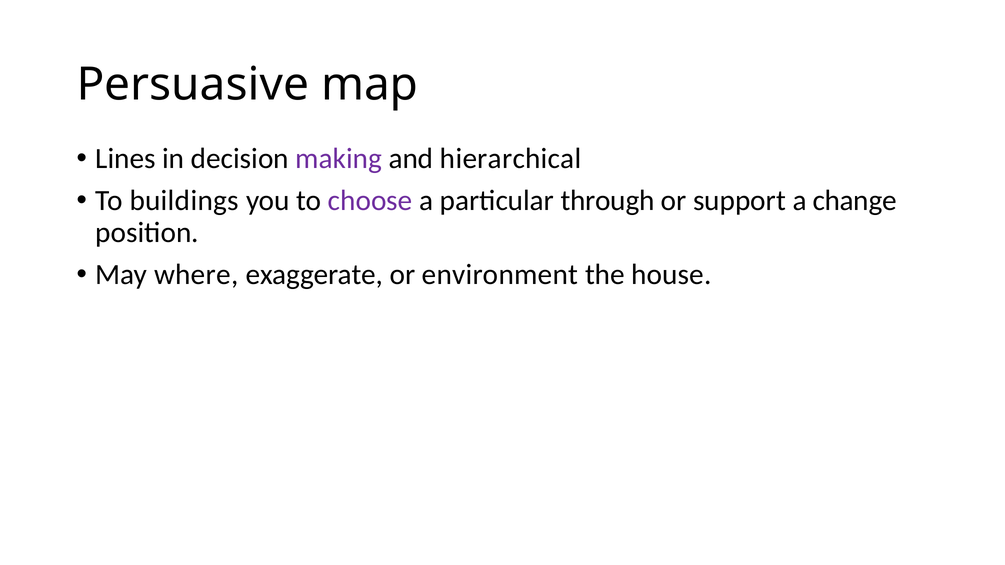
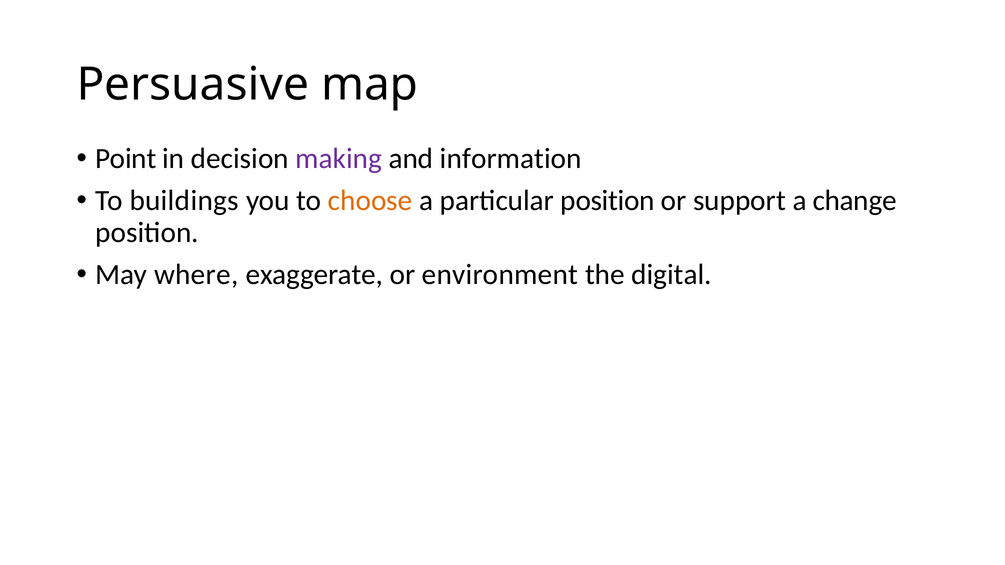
Lines: Lines -> Point (126, 159)
hierarchical: hierarchical -> information (511, 159)
choose colour: purple -> orange (370, 201)
particular through: through -> position (608, 201)
house: house -> digital (672, 275)
